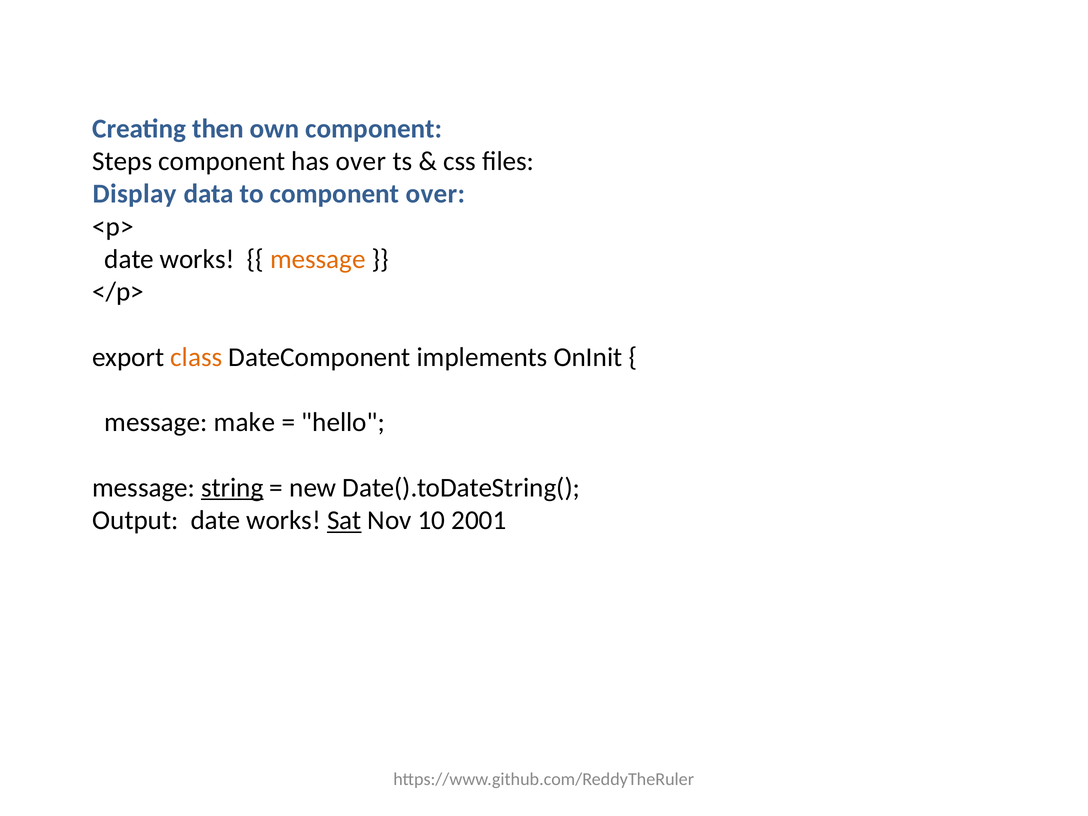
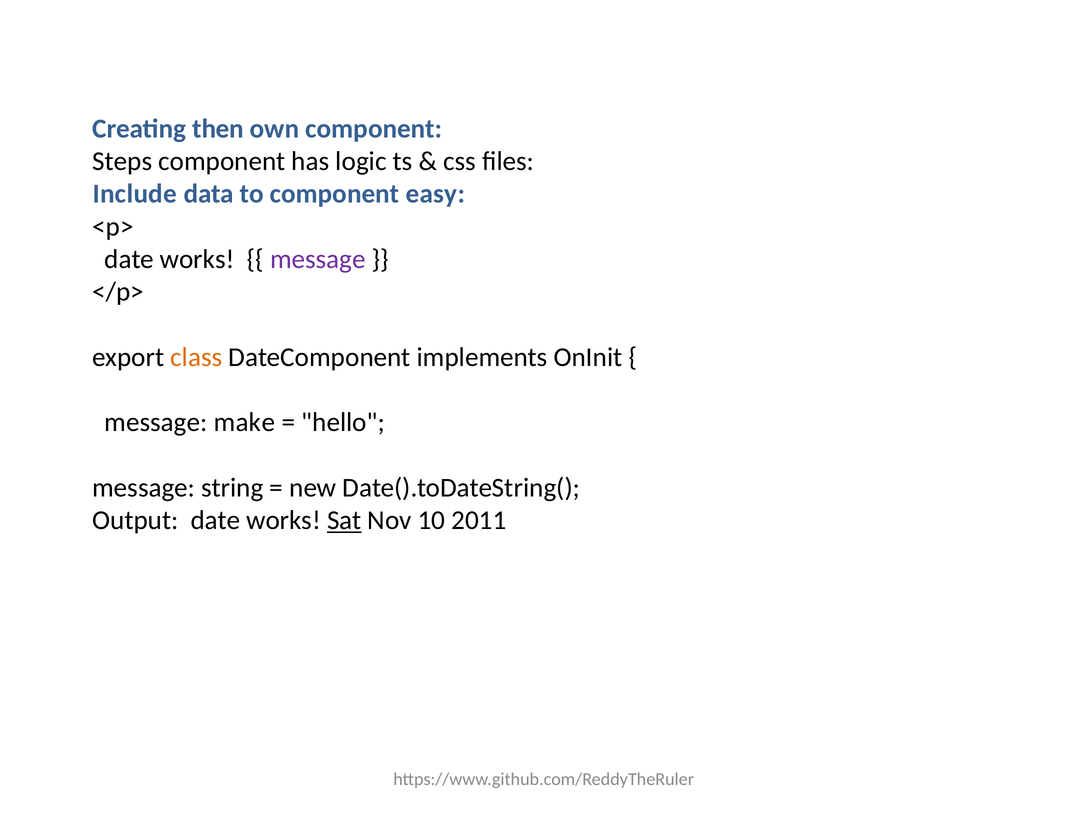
has over: over -> logic (361, 161)
Display: Display -> Include (135, 194)
component over: over -> easy (435, 194)
message colour: orange -> purple (318, 259)
string underline: present -> none (232, 488)
2001: 2001 -> 2011 (479, 520)
